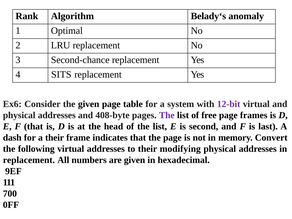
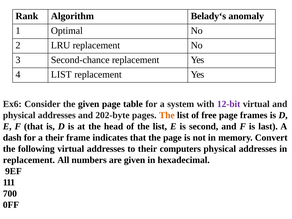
4 SITS: SITS -> LIST (61, 75)
408-byte: 408-byte -> 202-byte (112, 115)
The colour: purple -> orange (167, 115)
modifying: modifying -> computers (180, 149)
